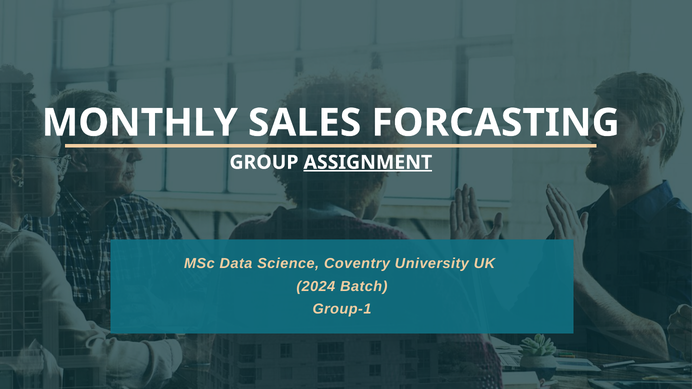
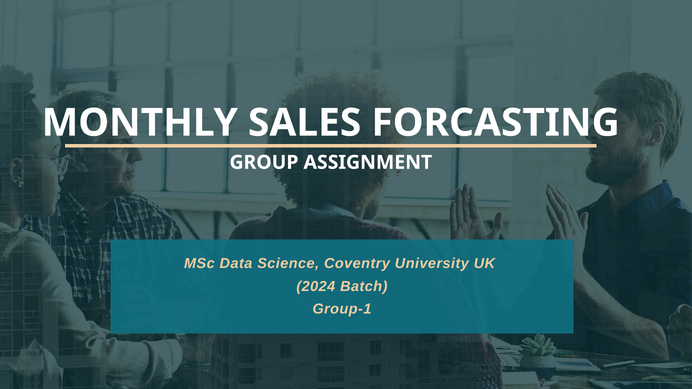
ASSIGNMENT underline: present -> none (368, 162)
